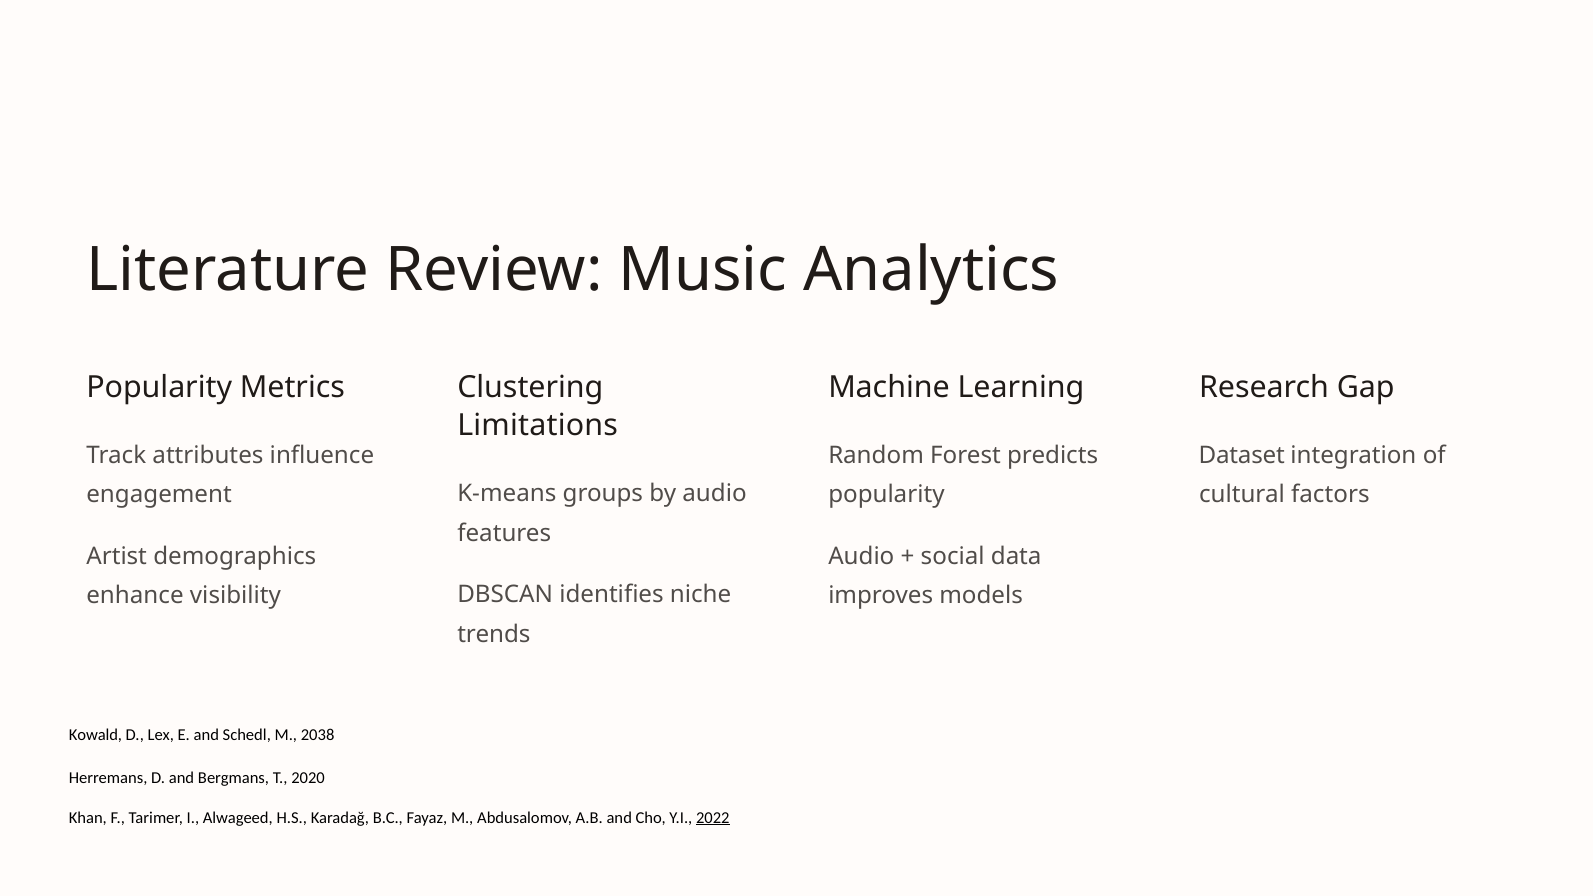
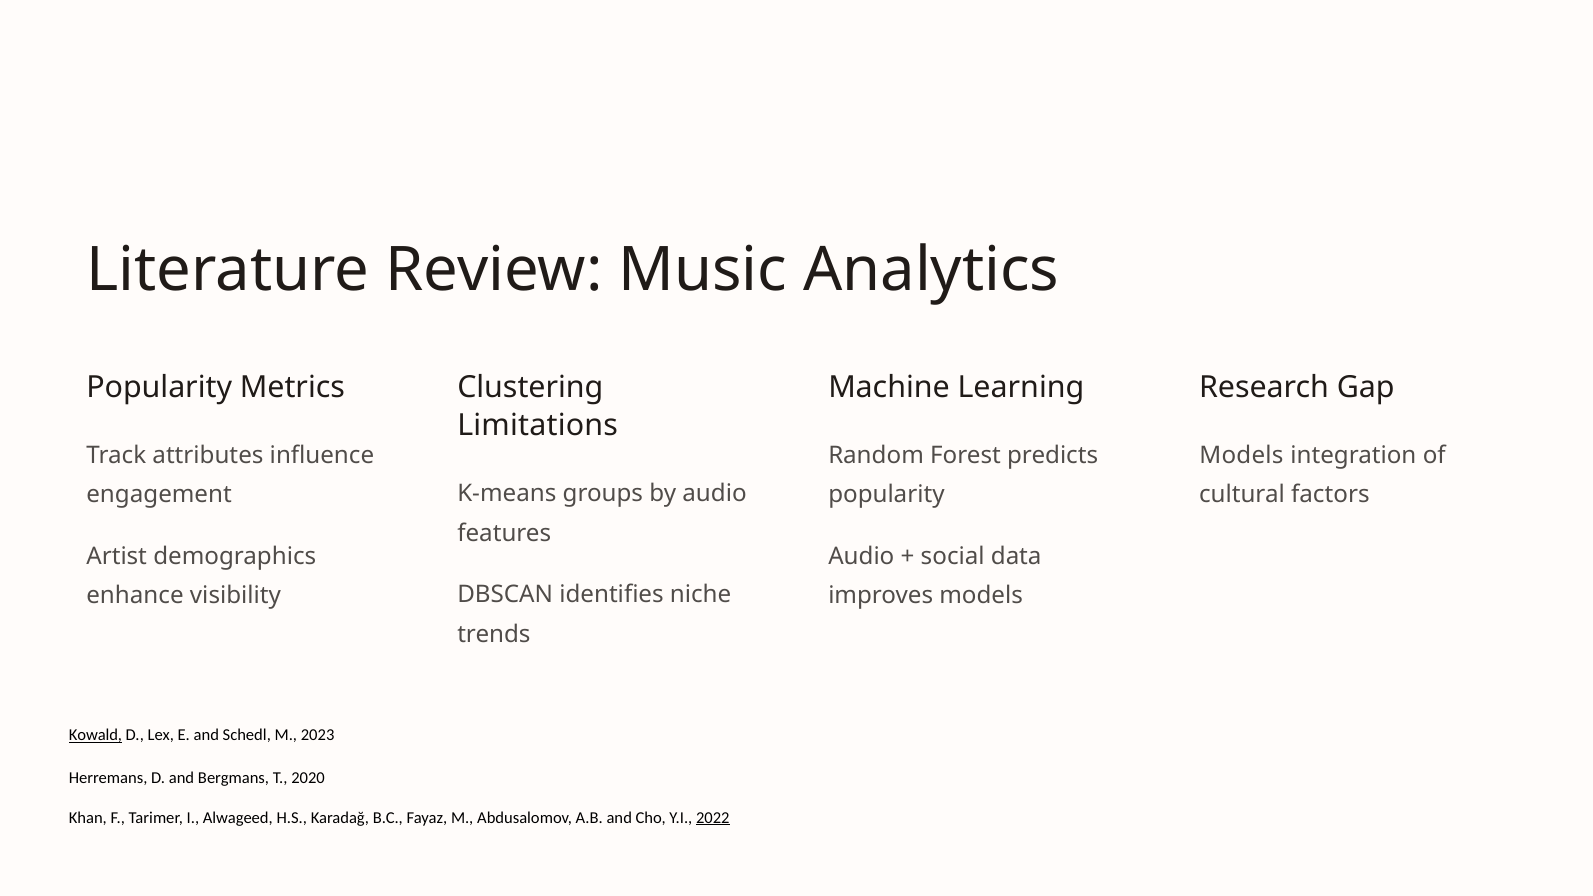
Dataset: Dataset -> Models (1242, 455)
Kowald underline: none -> present (95, 735)
2038: 2038 -> 2023 (318, 735)
